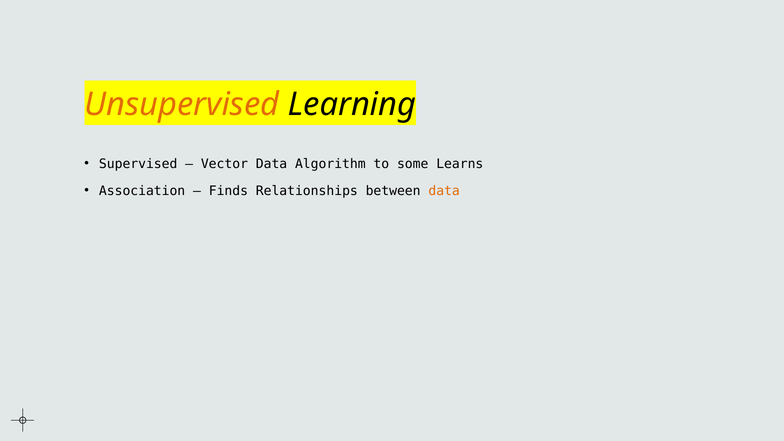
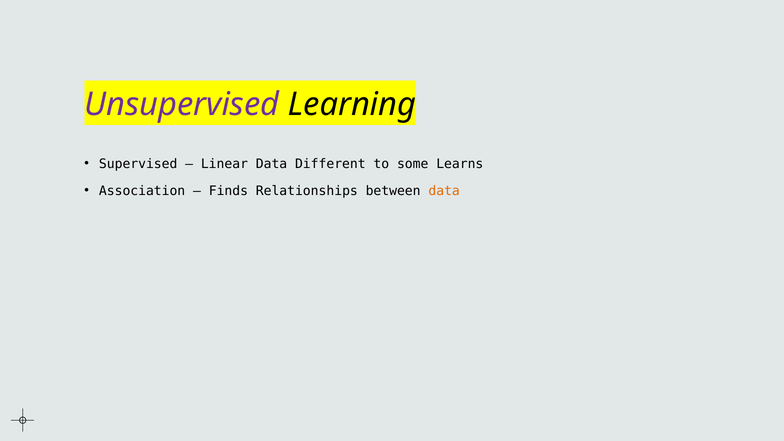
Unsupervised colour: orange -> purple (182, 105)
Vector: Vector -> Linear (224, 164)
Algorithm: Algorithm -> Different (330, 164)
